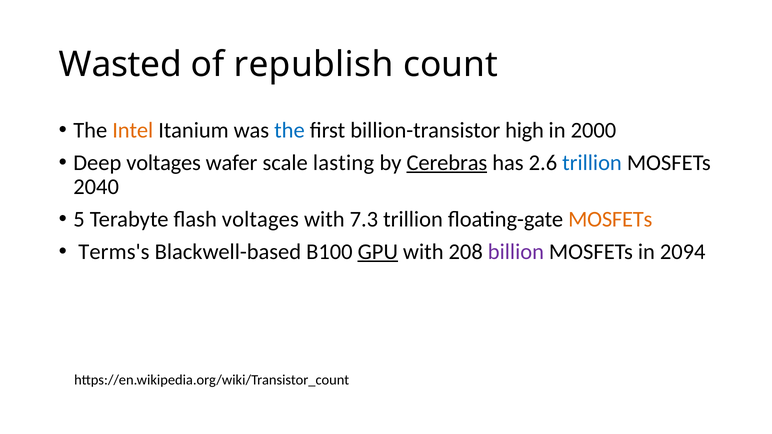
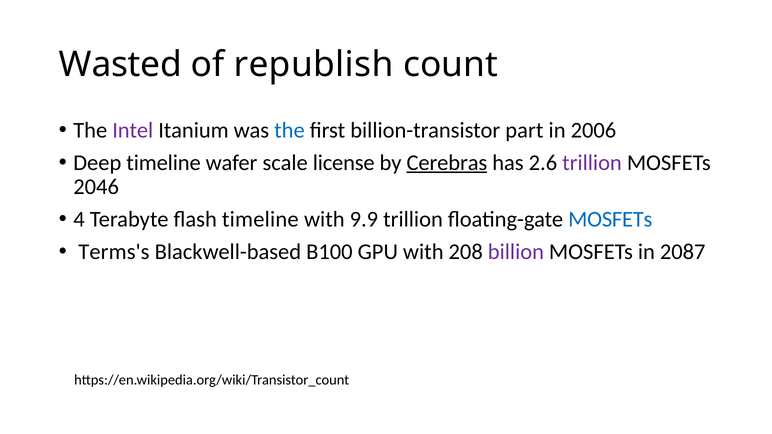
Intel colour: orange -> purple (133, 130)
high: high -> part (524, 130)
2000: 2000 -> 2006 (593, 130)
Deep voltages: voltages -> timeline (164, 163)
lasting: lasting -> license (344, 163)
trillion colour: blue -> purple (592, 163)
2040: 2040 -> 2046 (96, 187)
5: 5 -> 4 (79, 219)
flash voltages: voltages -> timeline (260, 219)
7.3: 7.3 -> 9.9 (364, 219)
MOSFETs colour: orange -> blue (610, 219)
GPU underline: present -> none (378, 252)
2094: 2094 -> 2087 (683, 252)
